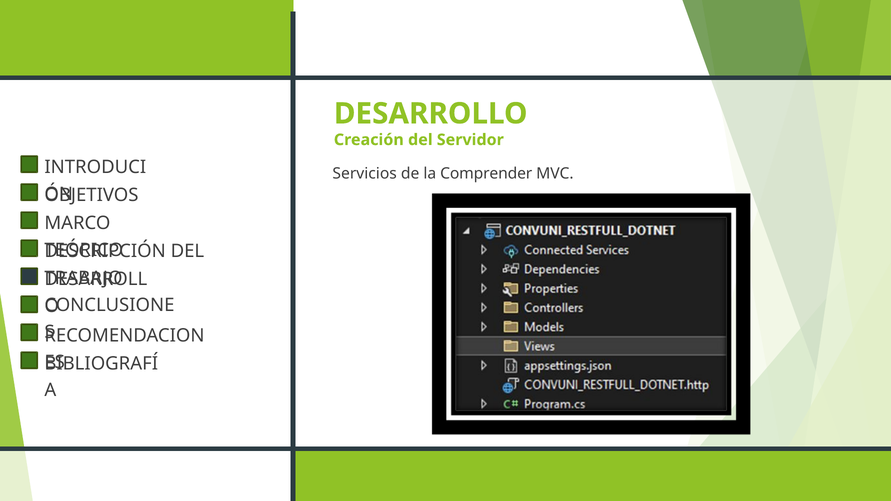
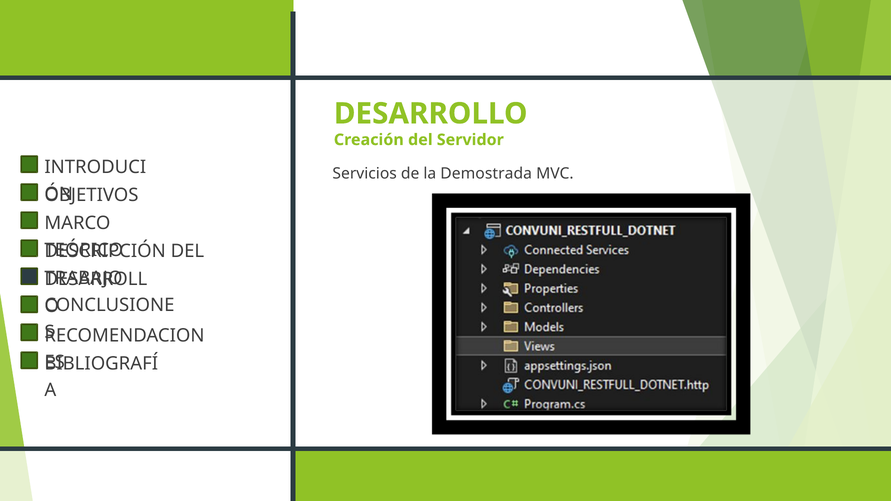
Comprender: Comprender -> Demostrada (486, 174)
